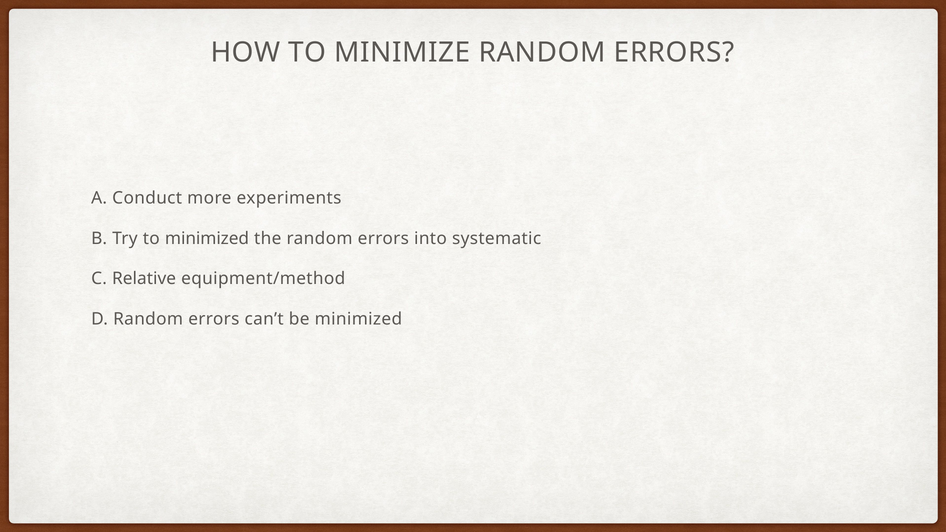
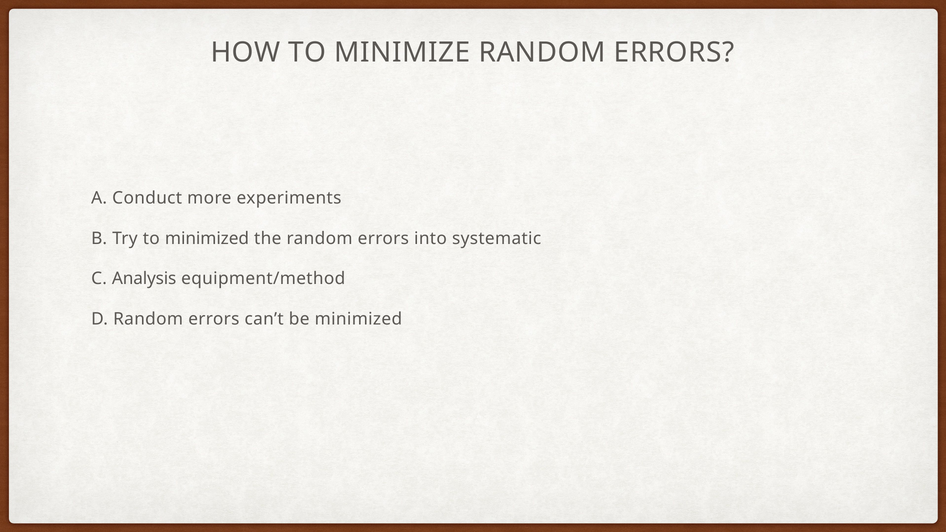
Relative: Relative -> Analysis (144, 279)
